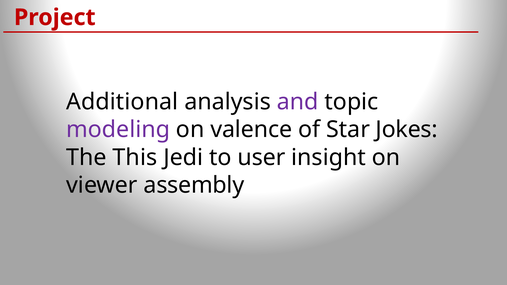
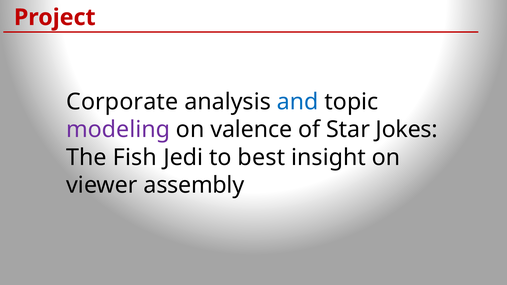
Additional: Additional -> Corporate (122, 102)
and colour: purple -> blue (298, 102)
This: This -> Fish (135, 158)
user: user -> best (261, 158)
